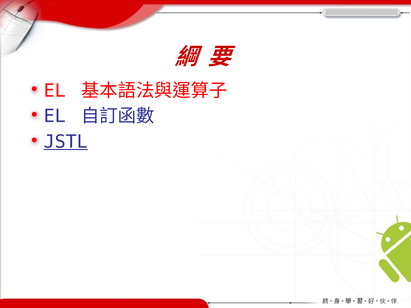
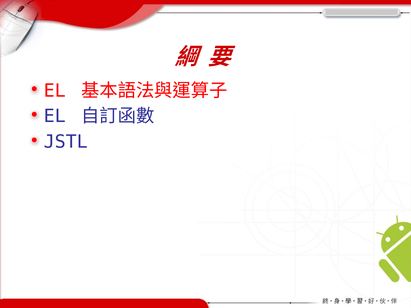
JSTL underline: present -> none (66, 142)
